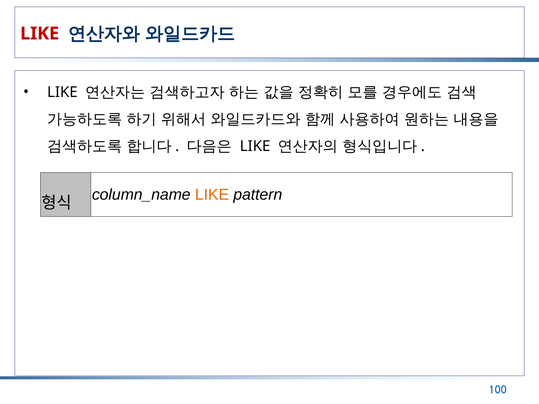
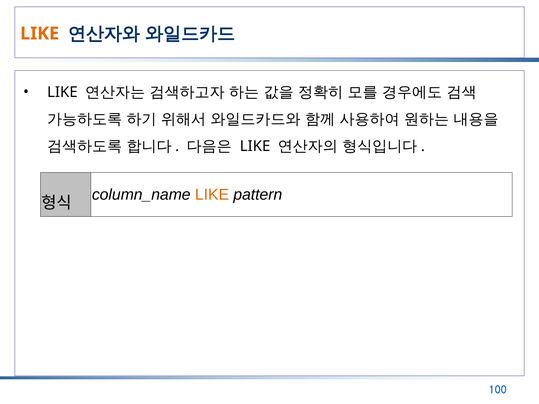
LIKE colour: red -> orange (40, 34)
